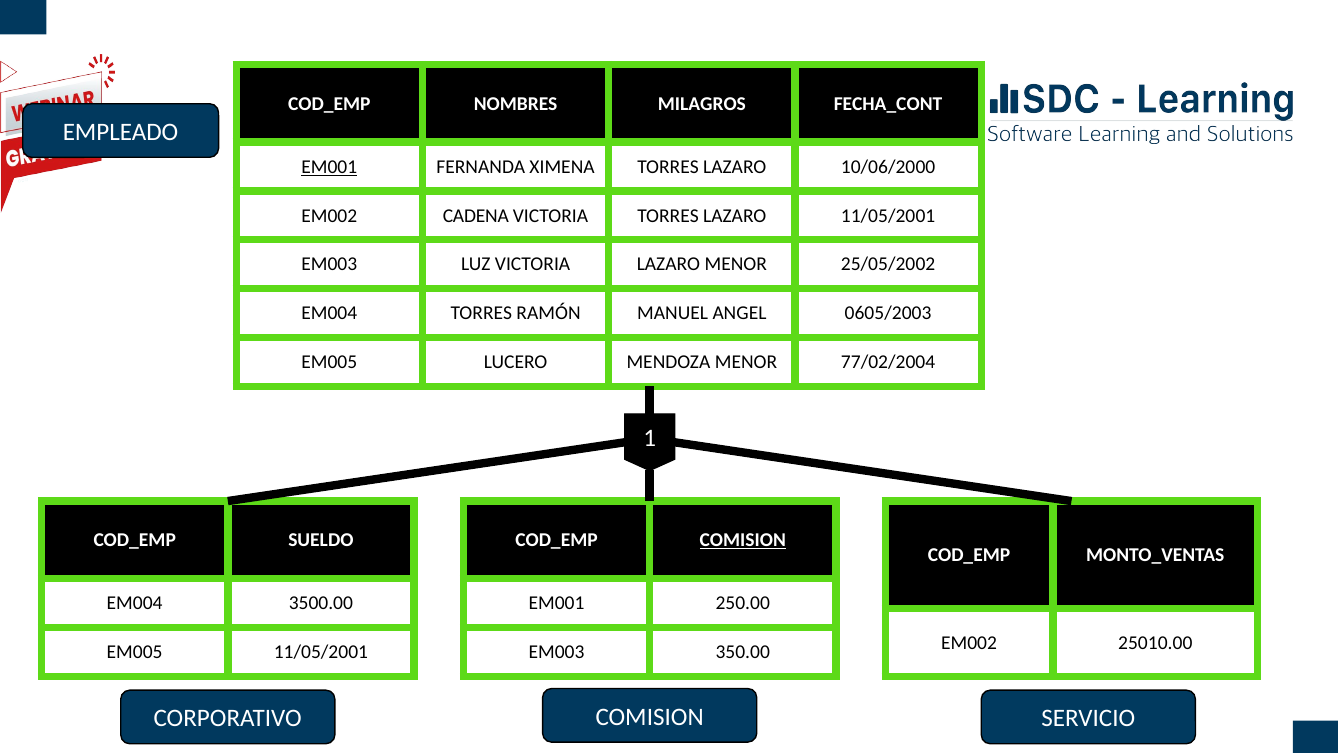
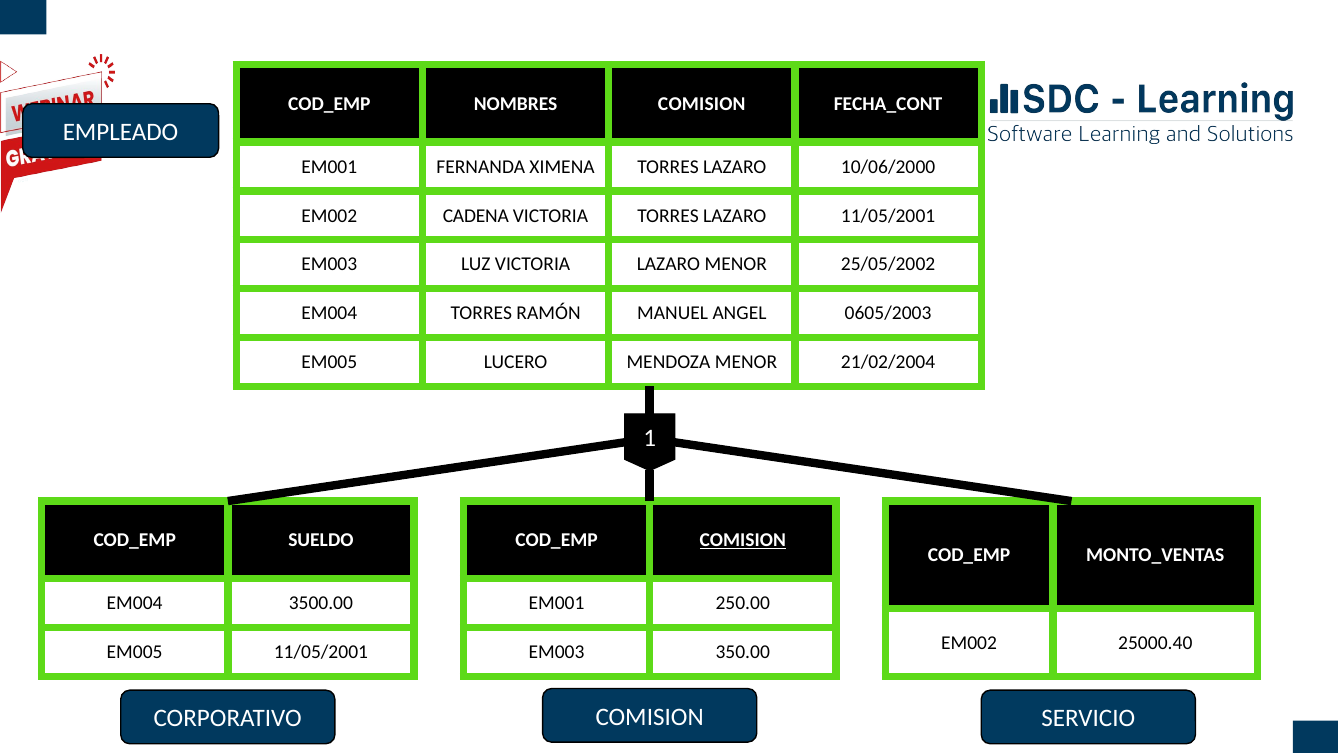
NOMBRES MILAGROS: MILAGROS -> COMISION (702, 104)
EM001 underline: present -> none (329, 167)
77/02/2004: 77/02/2004 -> 21/02/2004 (888, 362)
25010.00: 25010.00 -> 25000.40 (1155, 642)
